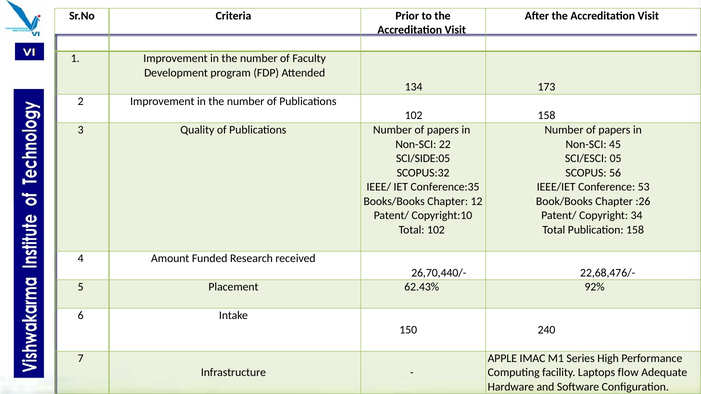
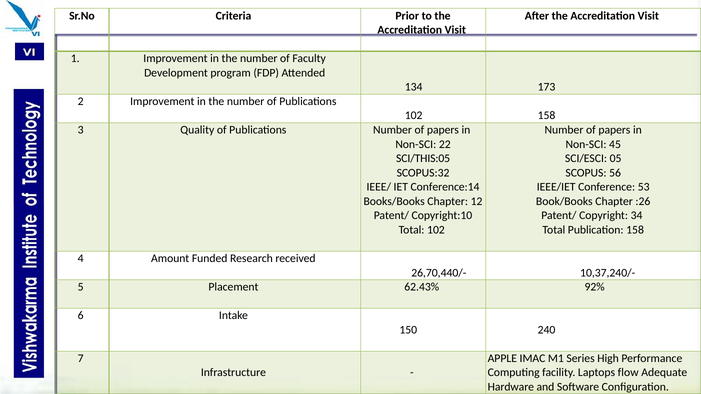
SCI/SIDE:05: SCI/SIDE:05 -> SCI/THIS:05 (423, 159)
Conference:35: Conference:35 -> Conference:14 (445, 187)
22,68,476/-: 22,68,476/- -> 10,37,240/- (608, 273)
